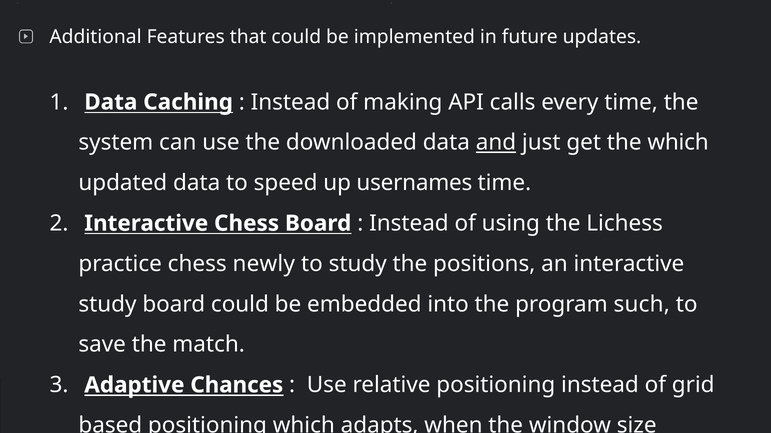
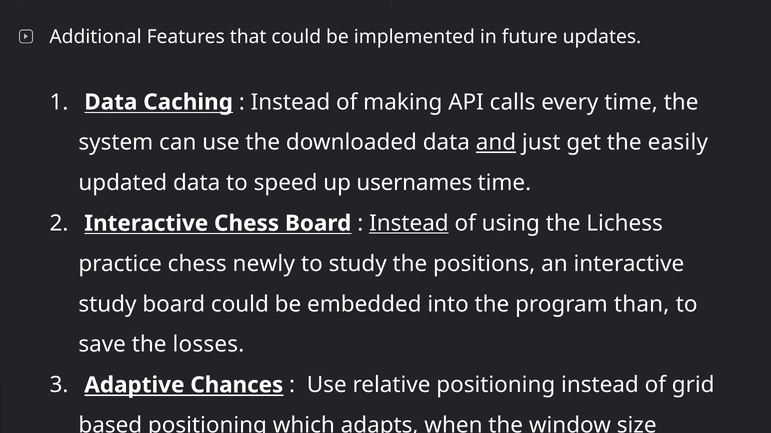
the which: which -> easily (678, 143)
Instead underline: none -> present (409, 224)
such: such -> than (642, 305)
match: match -> losses (208, 345)
